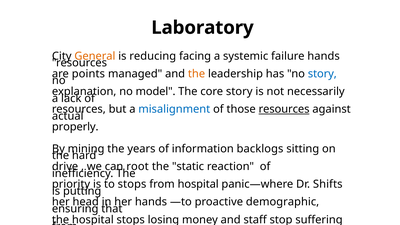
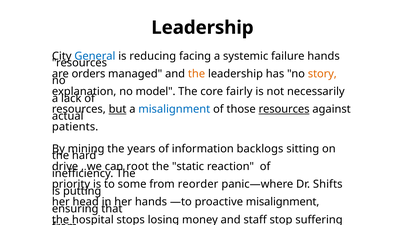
Laboratory: Laboratory -> Leadership (202, 28)
General colour: orange -> blue (95, 56)
points: points -> orders (88, 74)
story colour: blue -> orange (322, 74)
core story: story -> fairly (239, 92)
but underline: none -> present (118, 109)
properly: properly -> patients (75, 127)
to stops: stops -> some (132, 184)
from hospital: hospital -> reorder (198, 184)
proactive demographic: demographic -> misalignment (283, 202)
